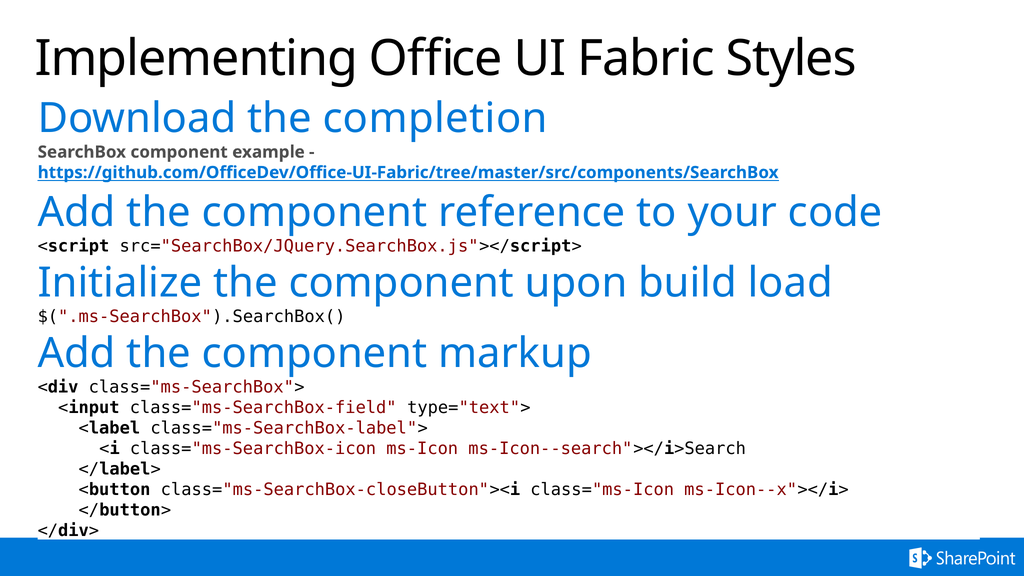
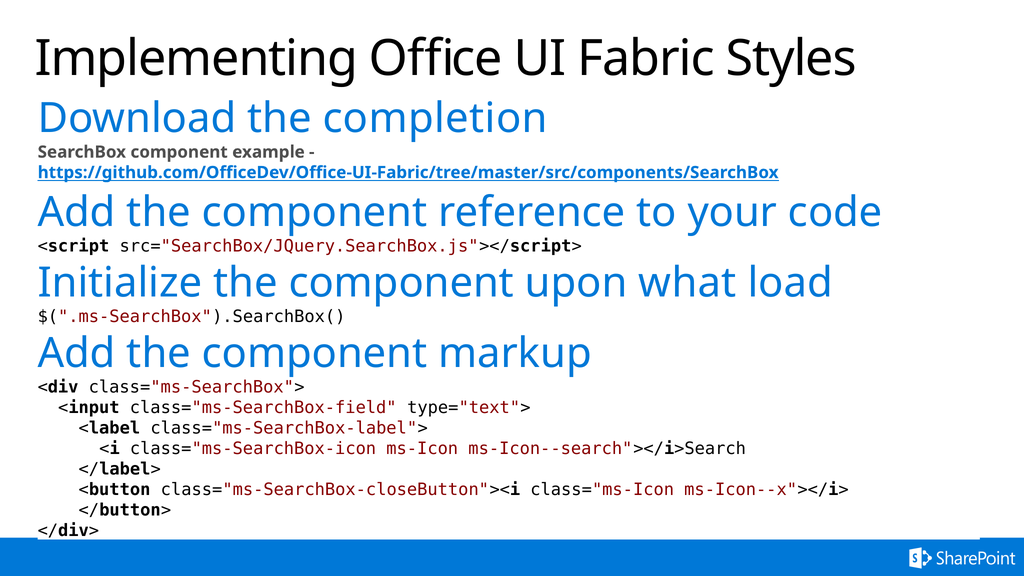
build: build -> what (687, 283)
